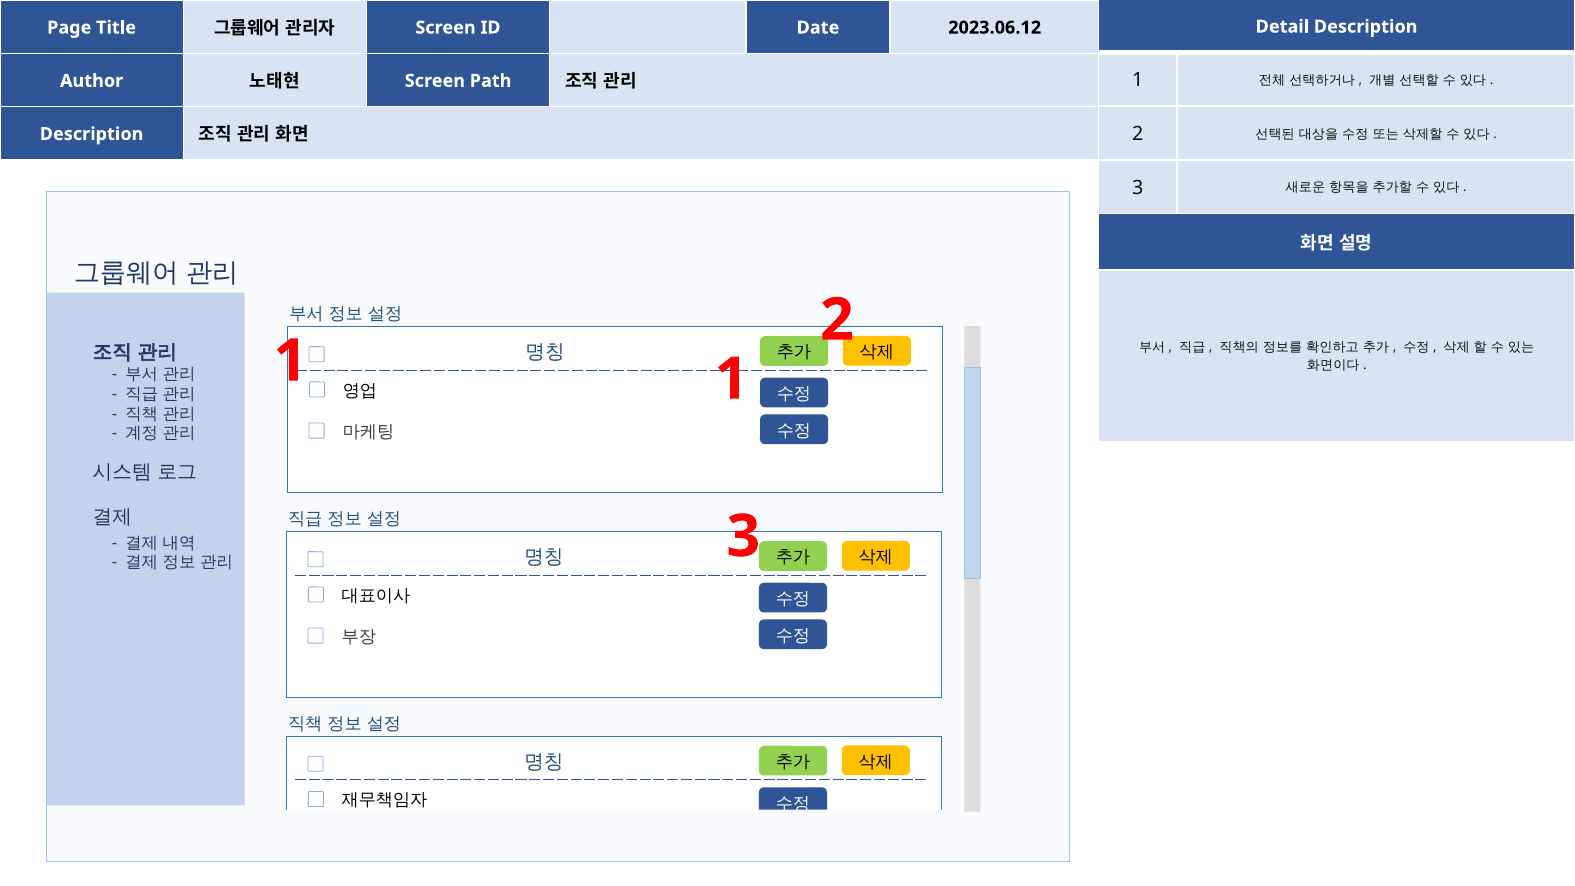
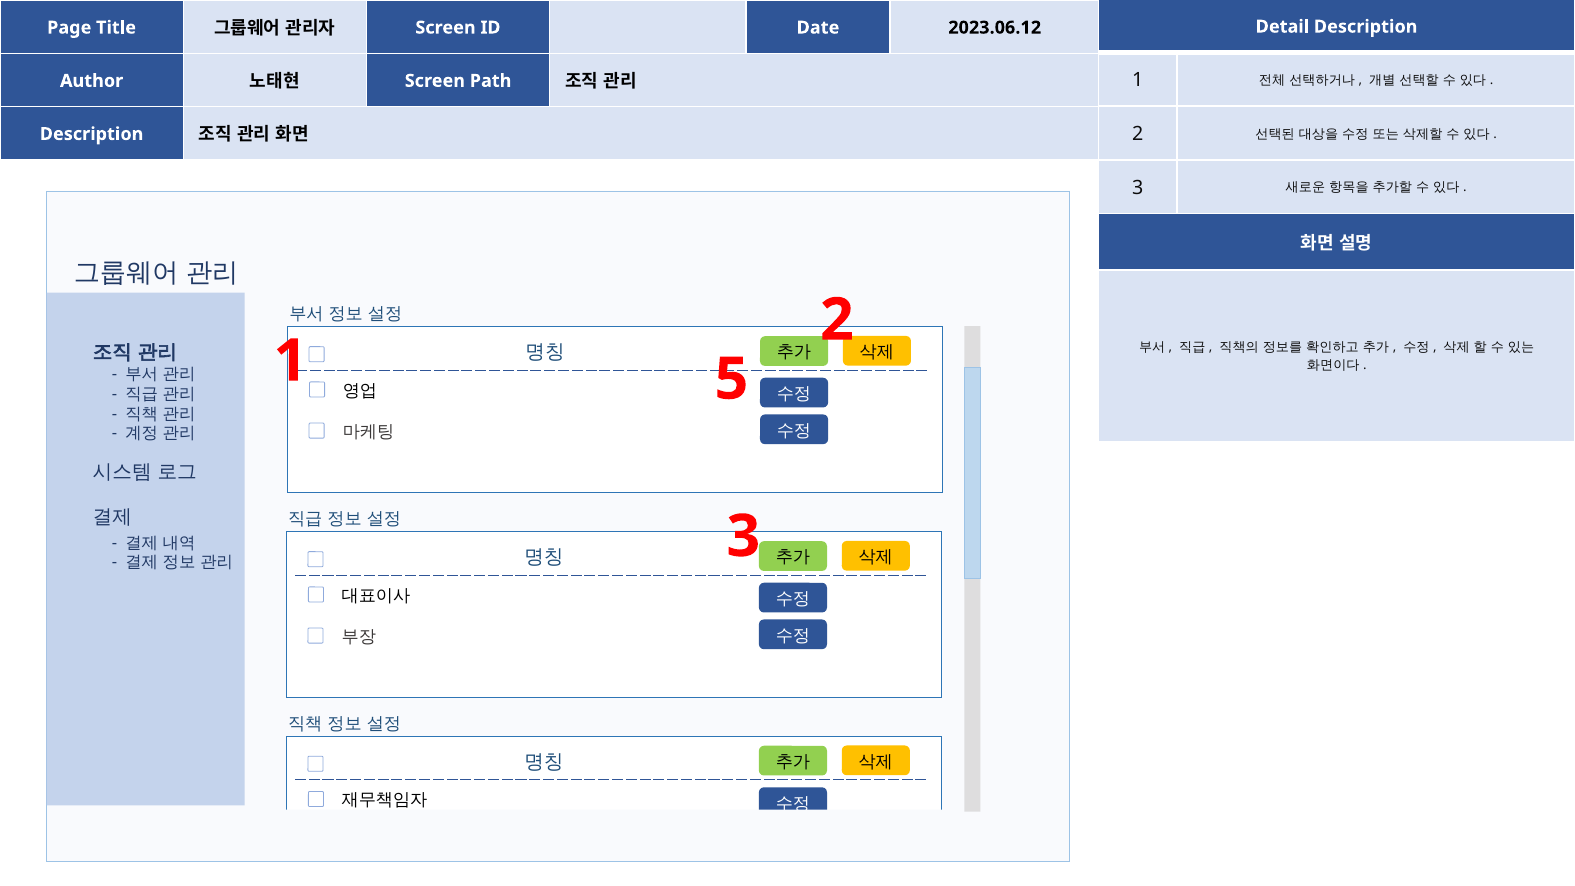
1 1: 1 -> 5 (731, 379)
